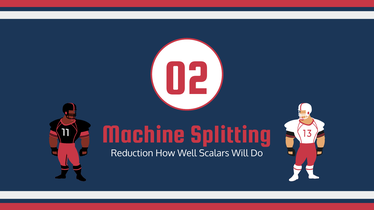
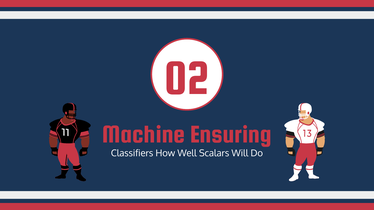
Splitting: Splitting -> Ensuring (231, 134)
Reduction: Reduction -> Classifiers (132, 154)
